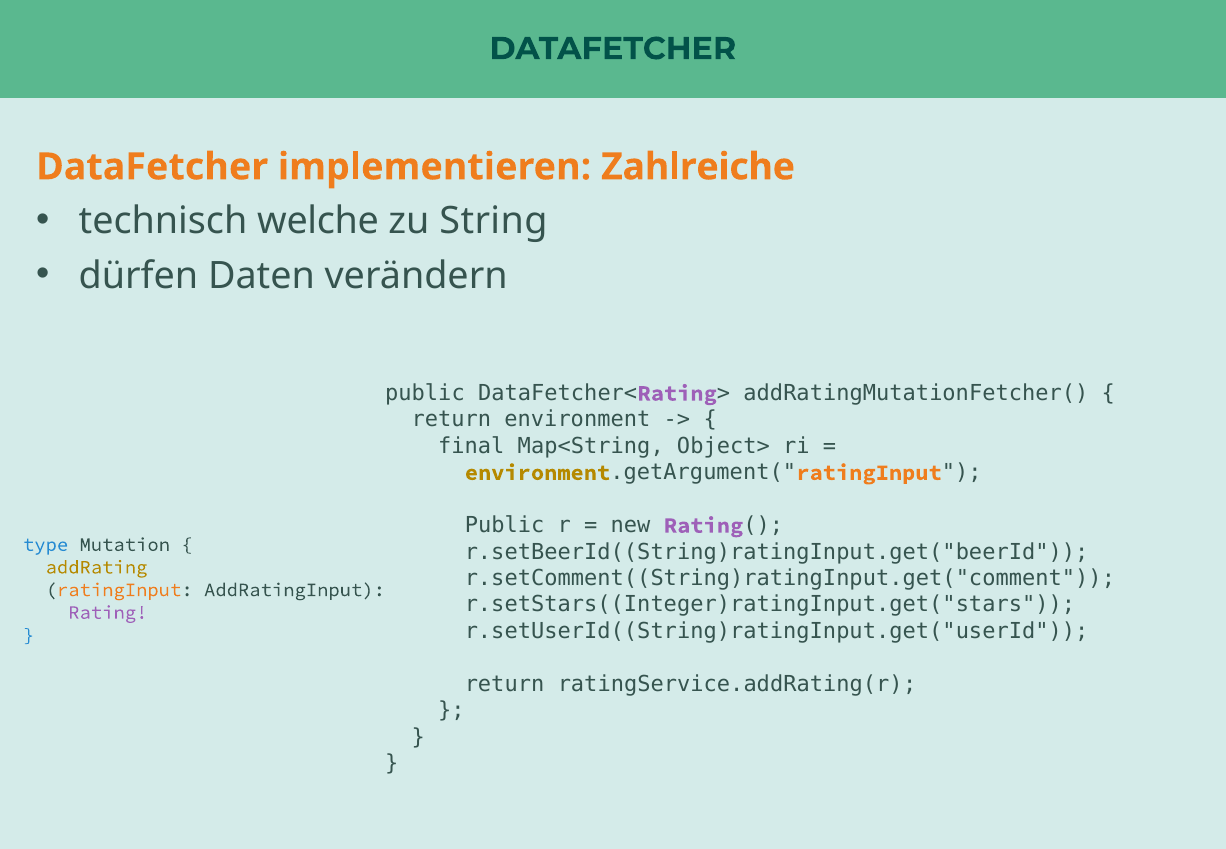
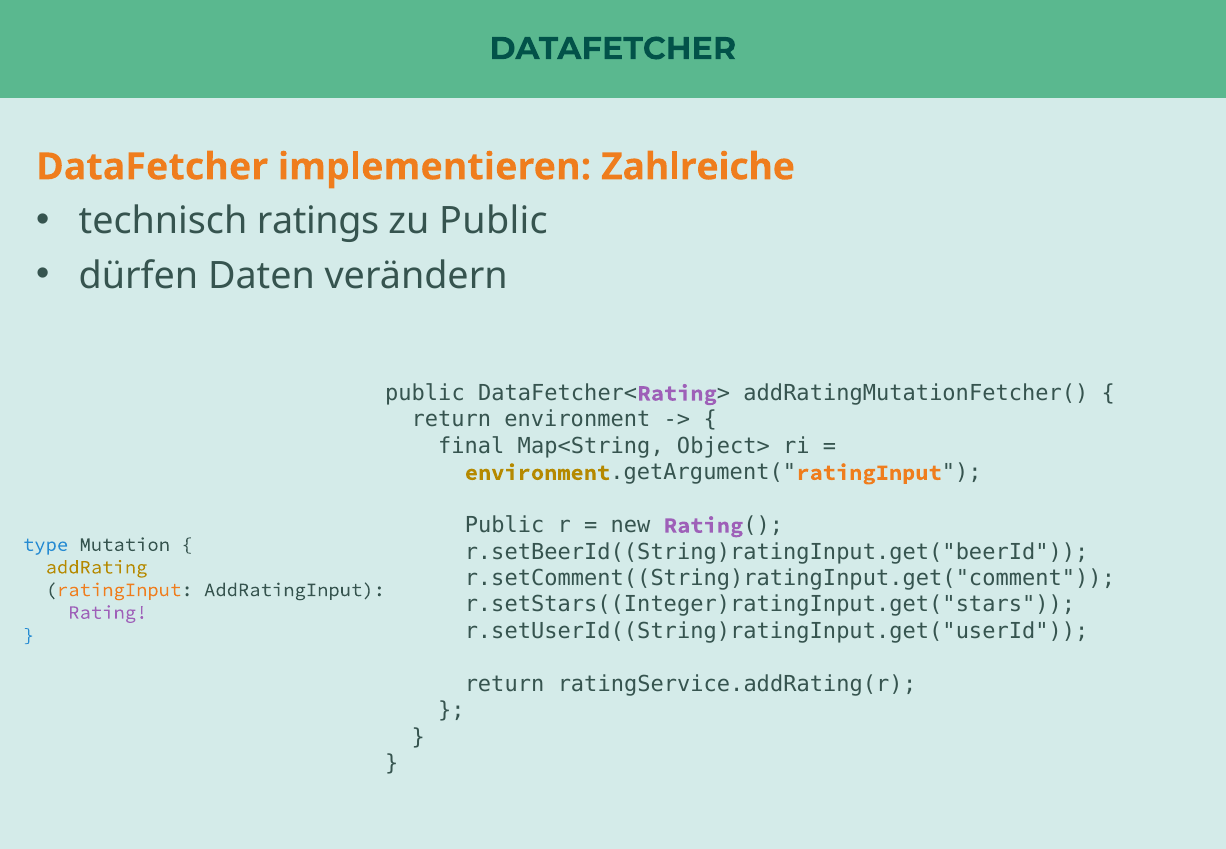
welche: welche -> ratings (318, 221)
zu String: String -> Public (493, 221)
